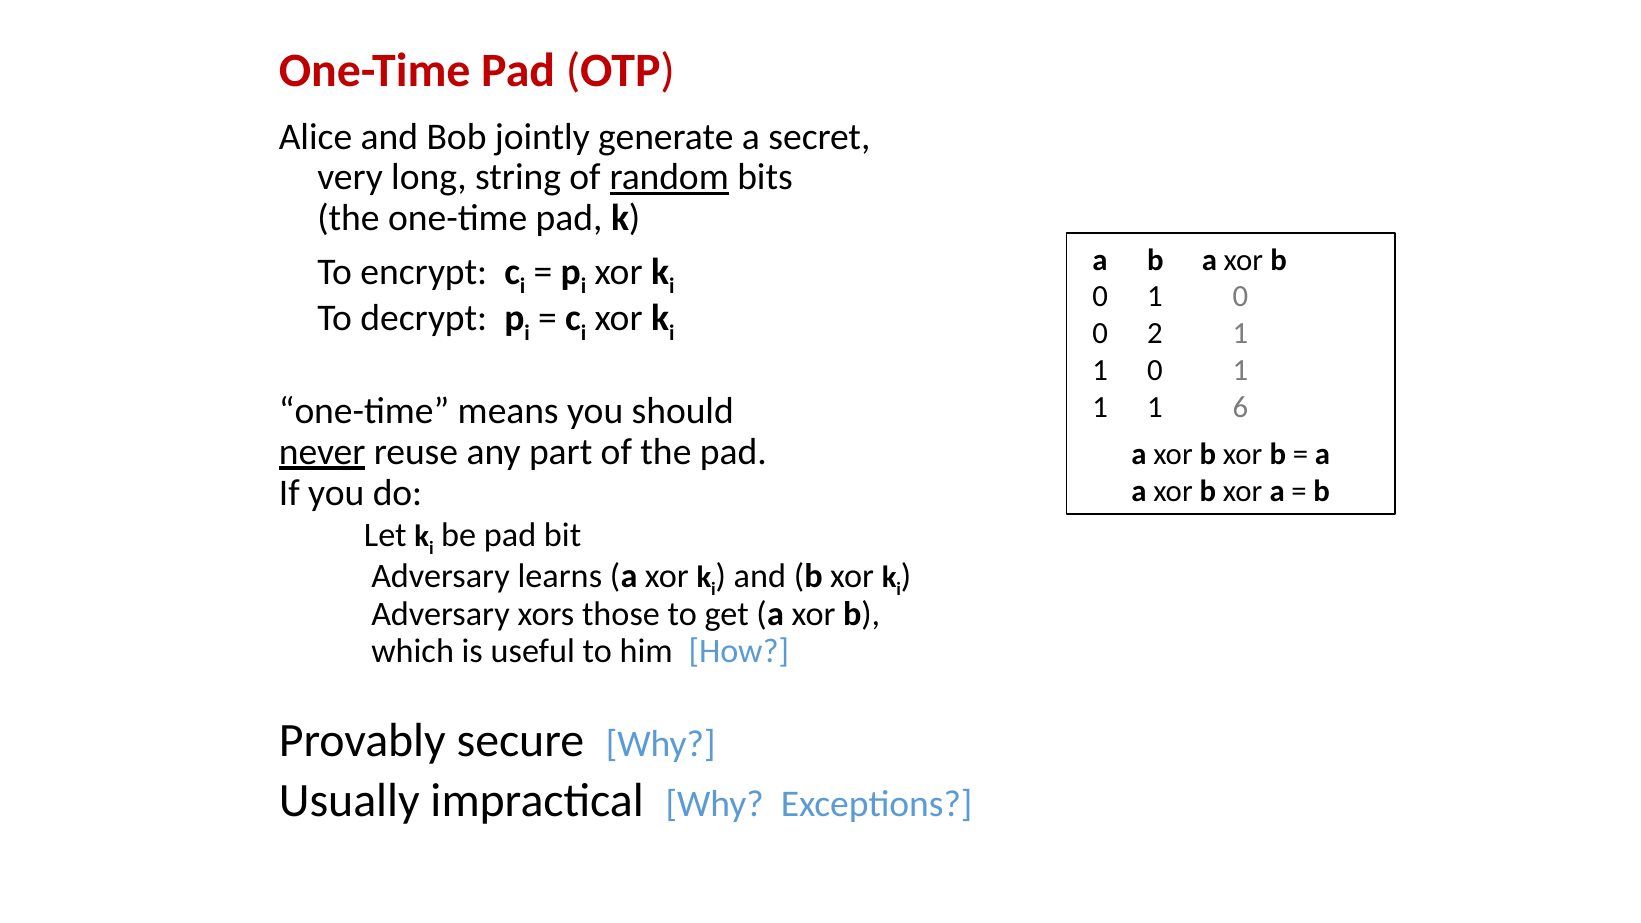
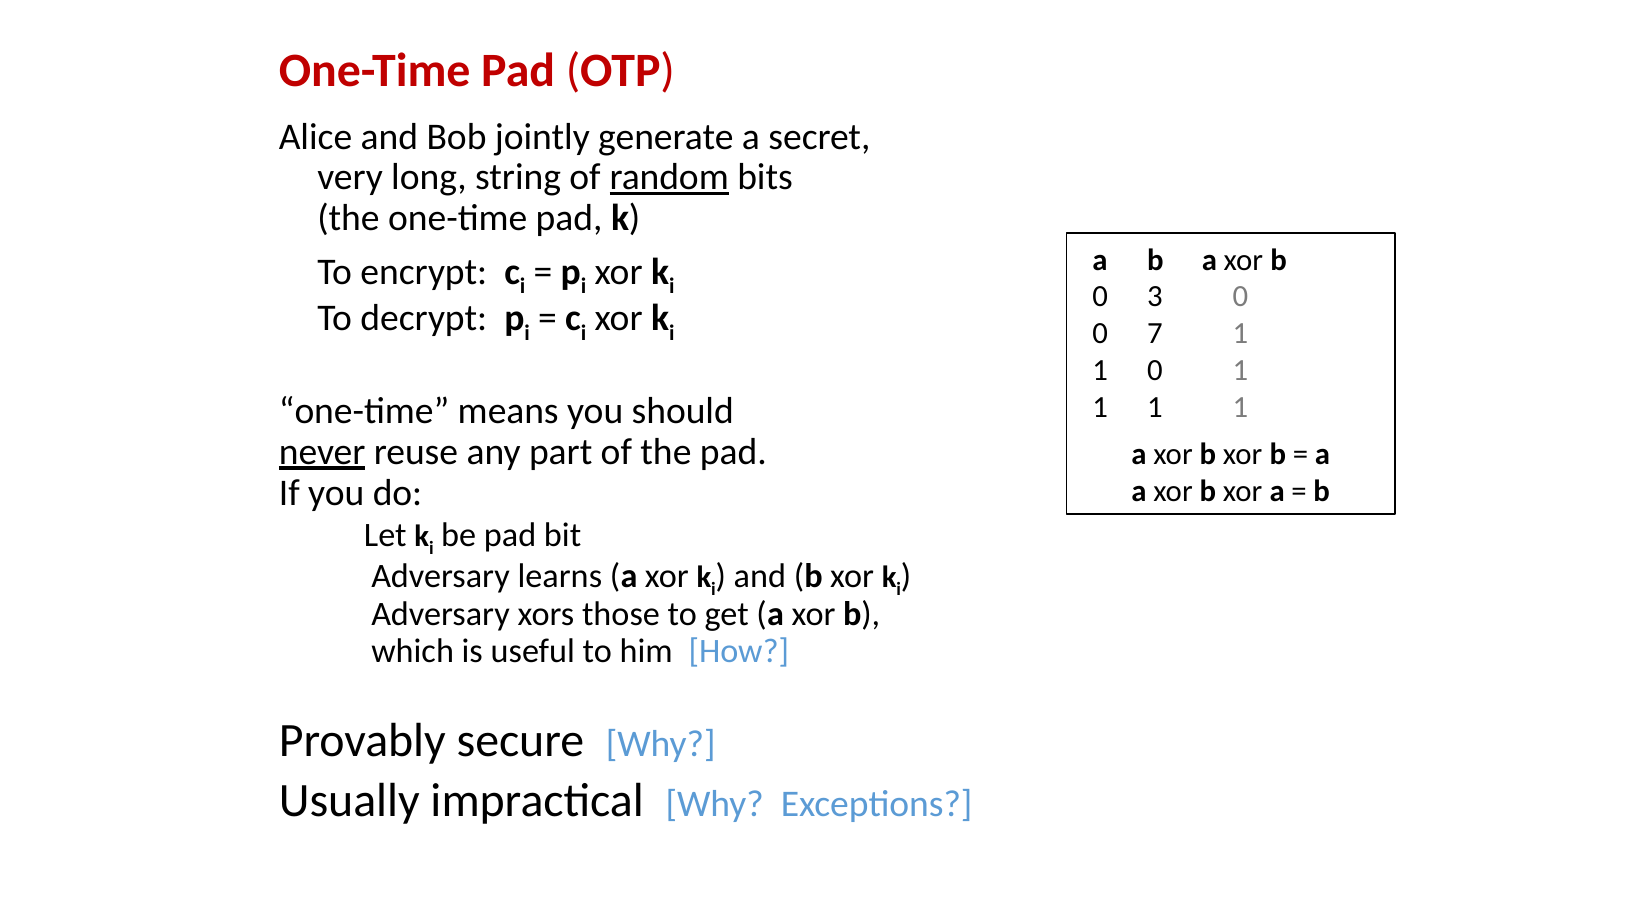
1: 1 -> 3 (1155, 297)
2: 2 -> 7 (1155, 334)
6: 6 -> 1 (1240, 408)
